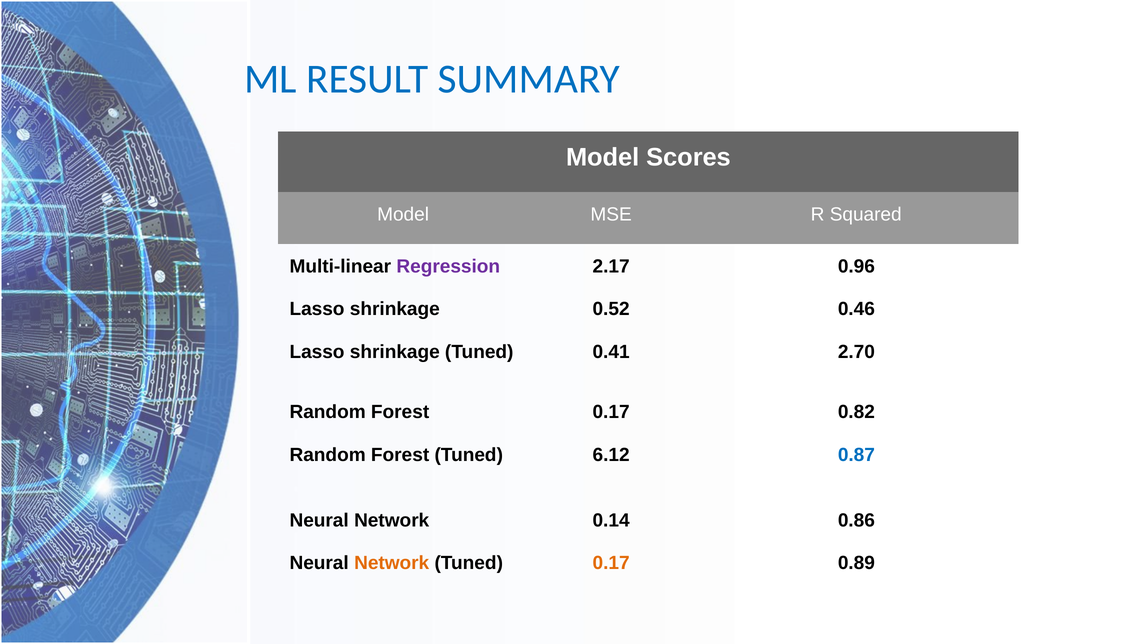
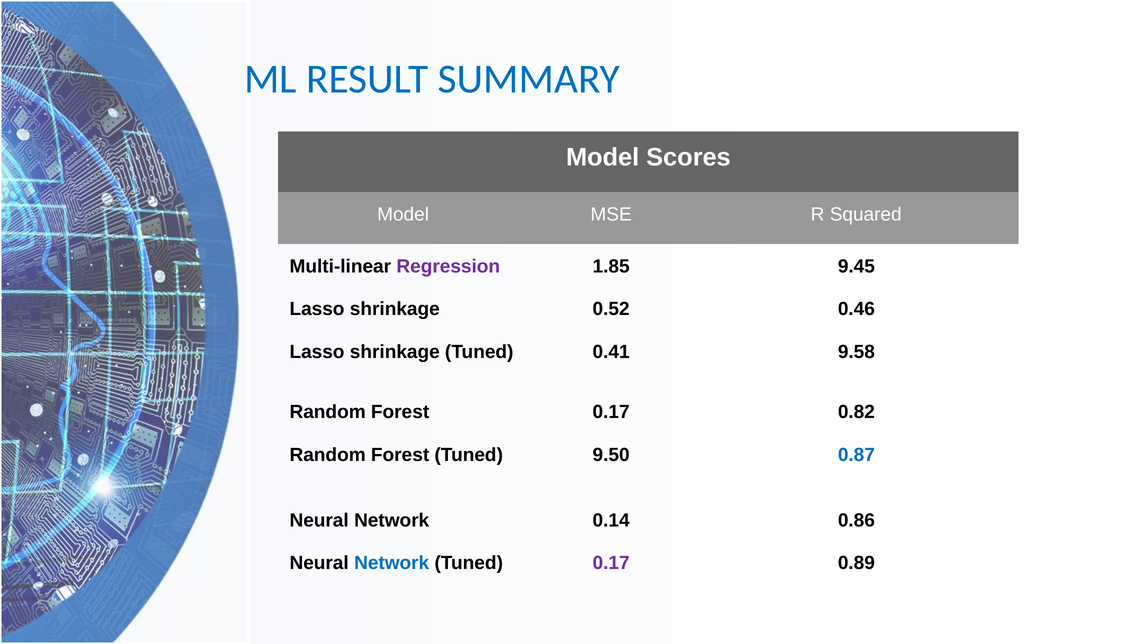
2.17: 2.17 -> 1.85 (611, 266)
0.96: 0.96 -> 9.45 (856, 266)
2.70: 2.70 -> 9.58 (856, 352)
6.12: 6.12 -> 9.50 (611, 455)
Network colour: orange -> blue (392, 563)
0.17 colour: orange -> purple (611, 563)
